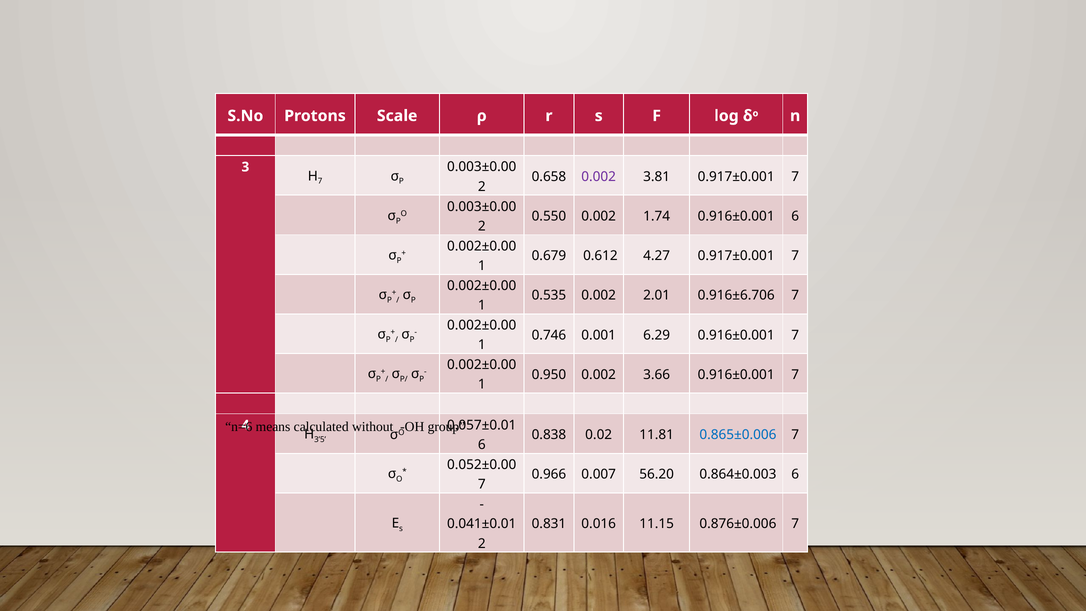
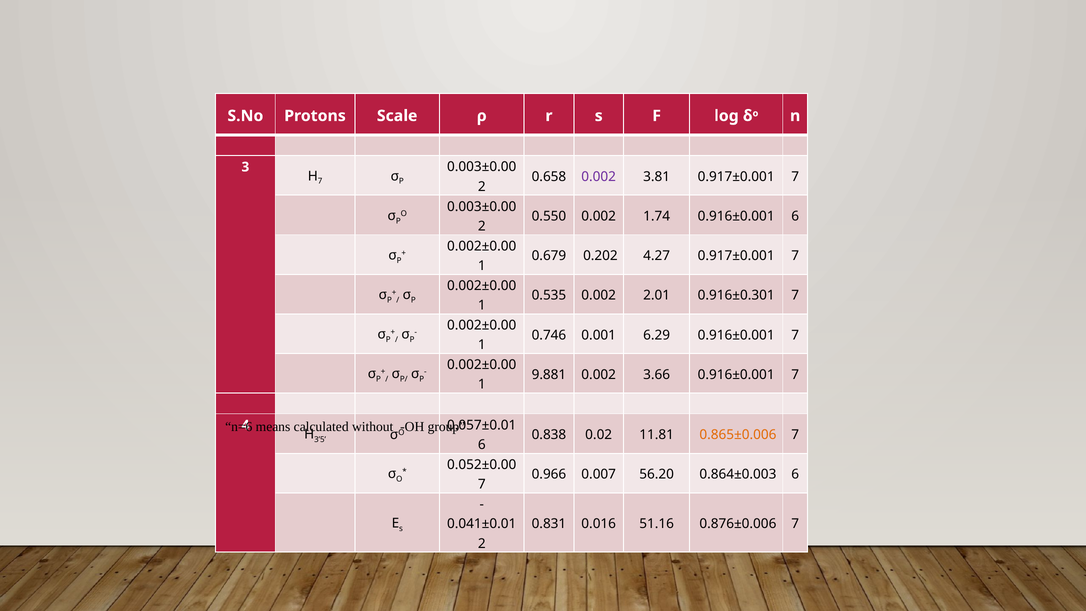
0.612: 0.612 -> 0.202 (600, 256)
0.916±6.706: 0.916±6.706 -> 0.916±0.301 (736, 295)
0.950: 0.950 -> 9.881 (549, 375)
0.865±0.006 colour: blue -> orange (738, 435)
11.15: 11.15 -> 51.16 (657, 524)
